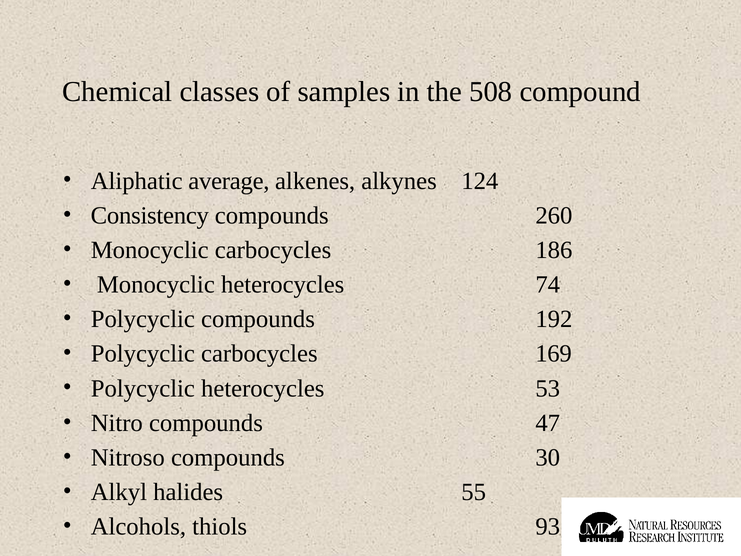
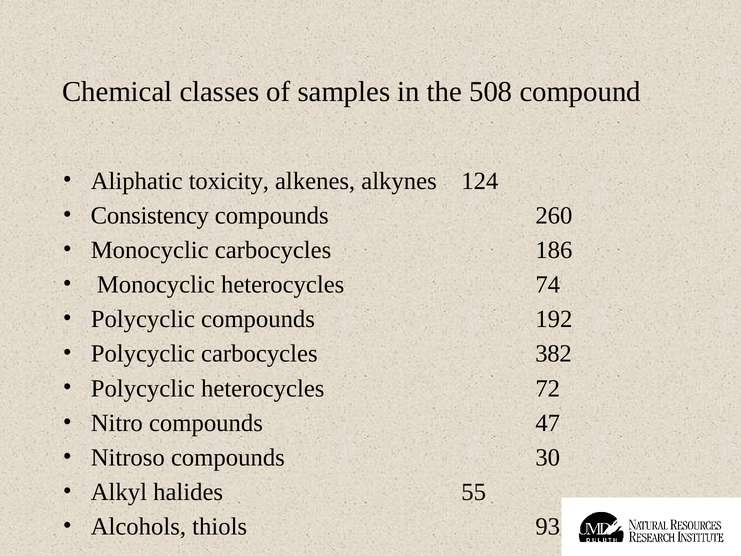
average: average -> toxicity (229, 181)
169: 169 -> 382 (554, 354)
53: 53 -> 72 (548, 388)
